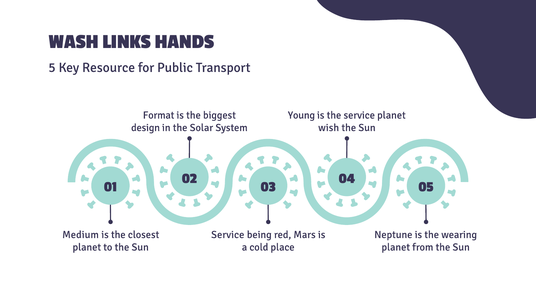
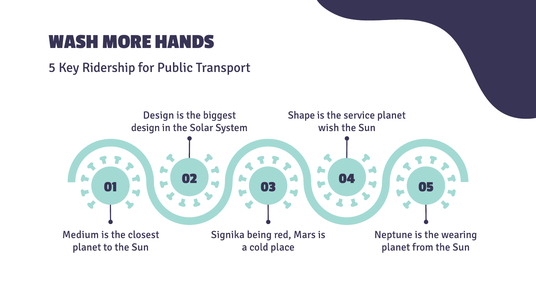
LINKS: LINKS -> MORE (127, 41)
Resource: Resource -> Ridership (109, 68)
Format: Format -> Design (159, 115)
Young: Young -> Shape (301, 115)
Service: Service -> Signika (228, 235)
